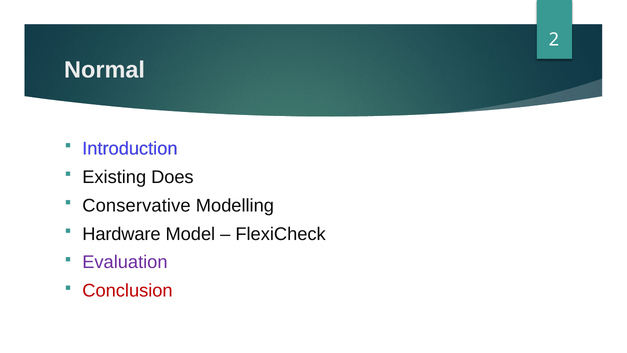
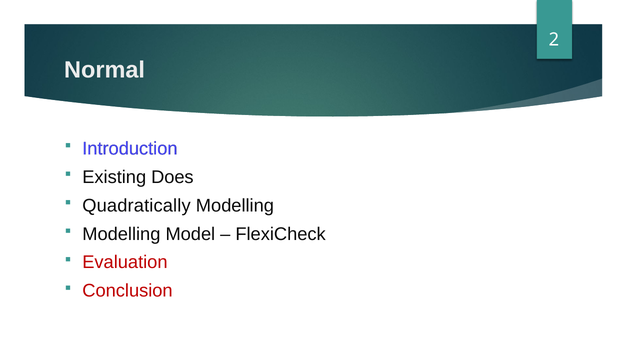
Conservative: Conservative -> Quadratically (136, 205)
Hardware: Hardware -> Modelling (121, 234)
Evaluation colour: purple -> red (125, 262)
